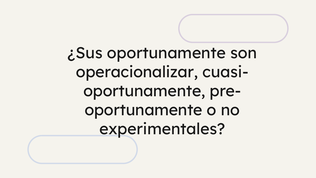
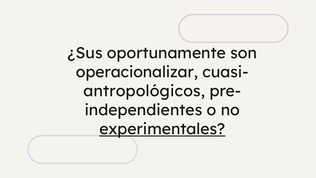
oportunamente: oportunamente -> antropológicos (144, 91)
oportunamente: oportunamente -> independientes (143, 110)
experimentales underline: none -> present (162, 129)
